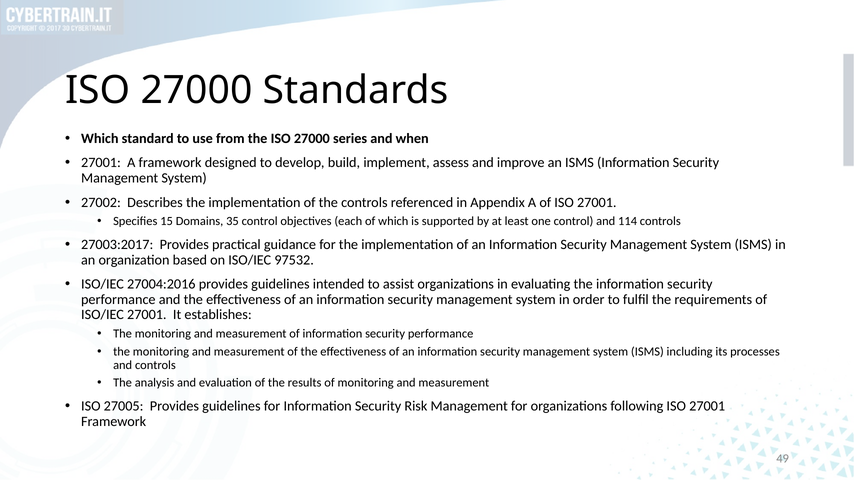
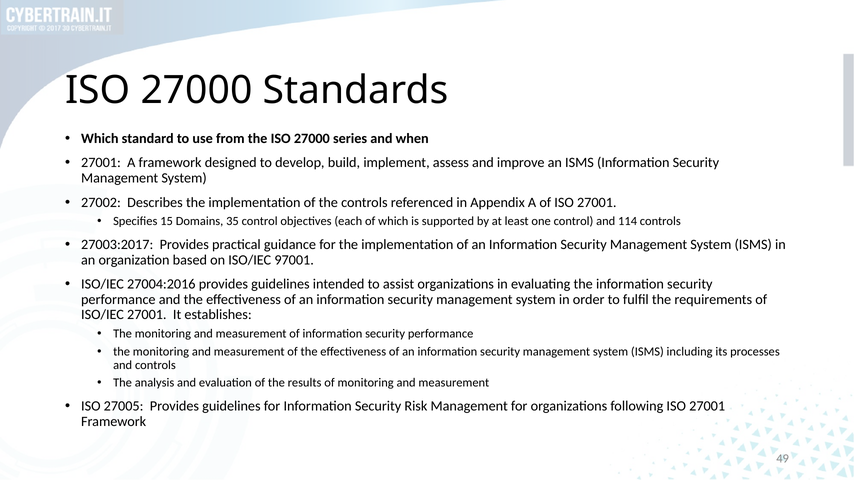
97532: 97532 -> 97001 (294, 260)
